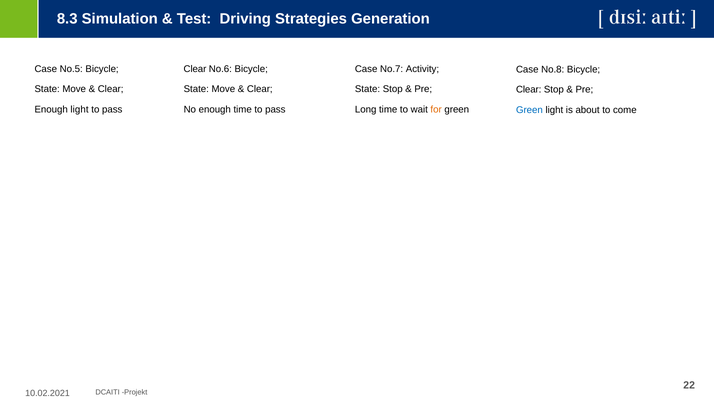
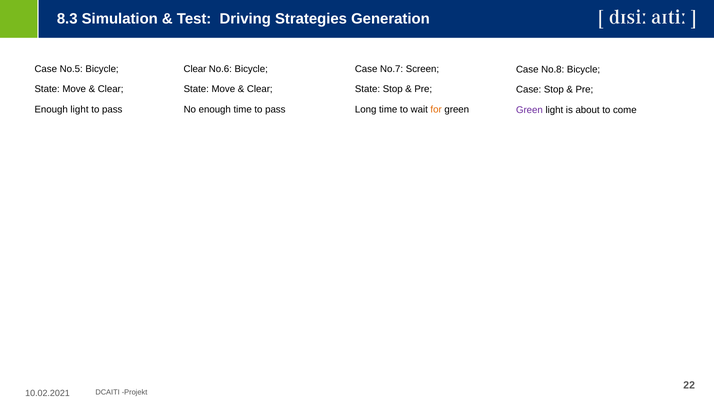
Activity: Activity -> Screen (422, 69)
Clear: Clear -> Case (529, 90)
Green colour: blue -> purple (529, 110)
